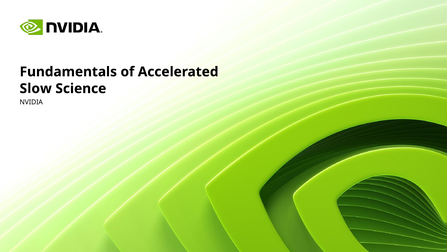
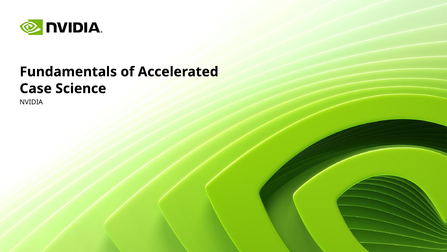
Slow: Slow -> Case (36, 88)
